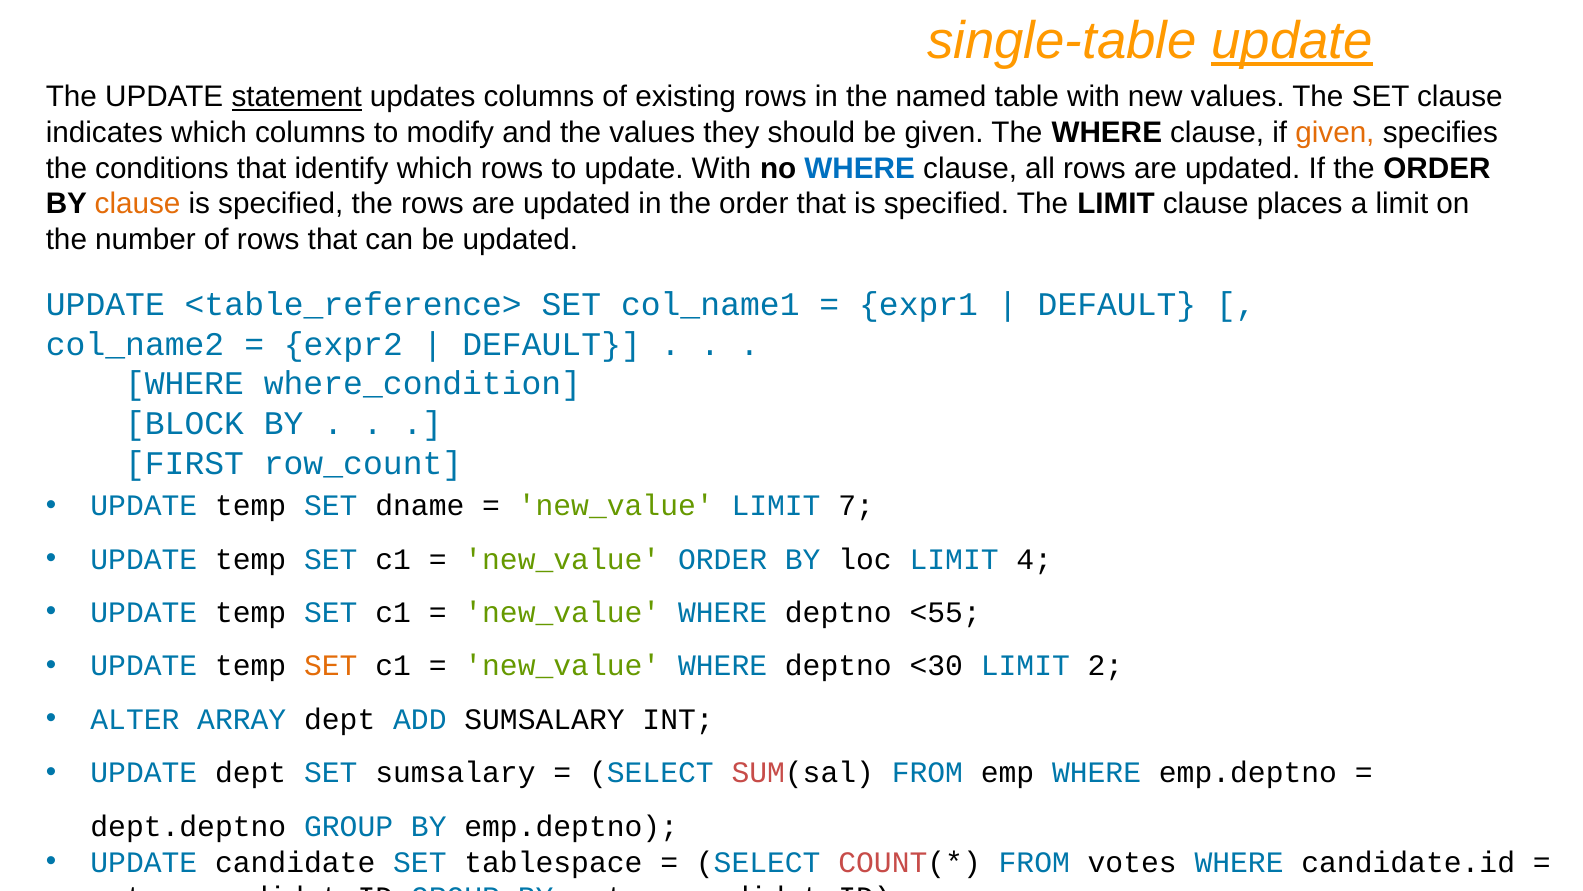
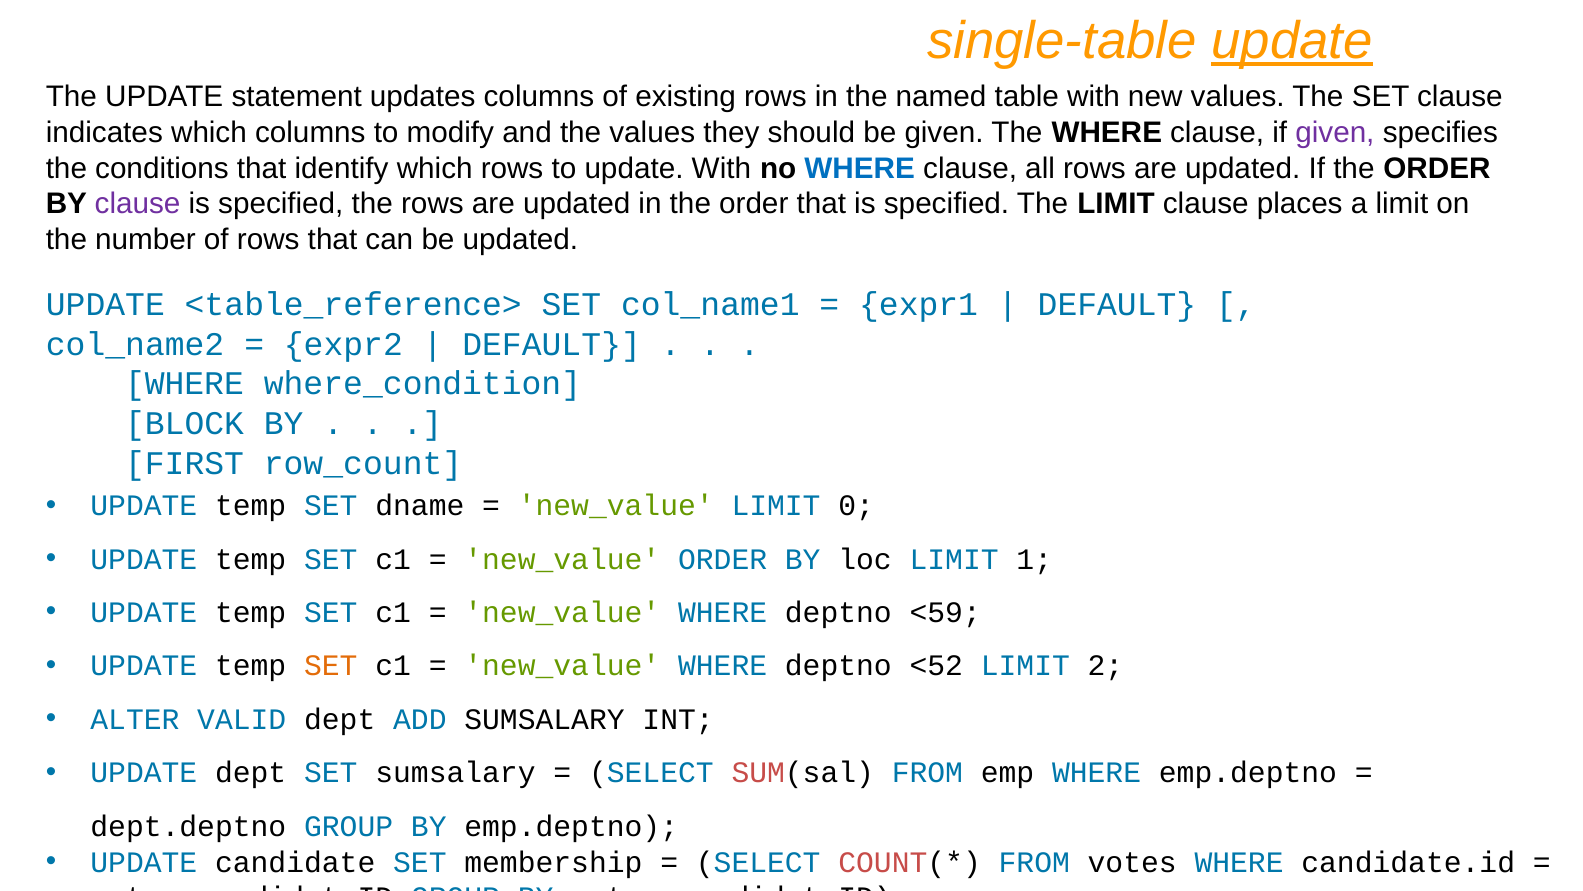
statement underline: present -> none (297, 97)
given colour: orange -> purple (1335, 133)
clause colour: orange -> purple (138, 204)
7: 7 -> 0 (856, 505)
4: 4 -> 1 (1034, 559)
<55: <55 -> <59 (945, 612)
<30: <30 -> <52 (936, 666)
ARRAY: ARRAY -> VALID (242, 719)
tablespace: tablespace -> membership (553, 862)
